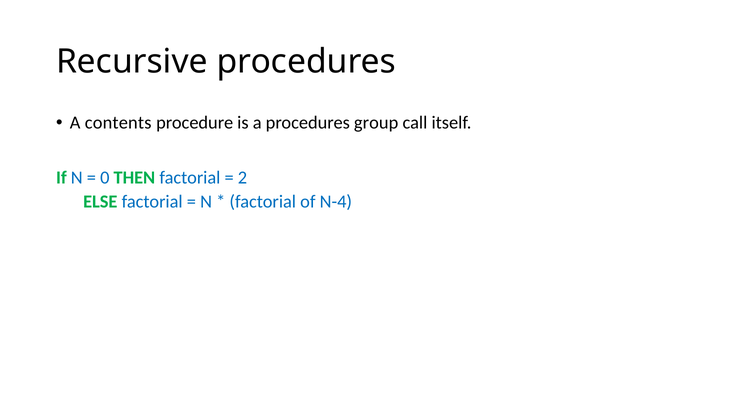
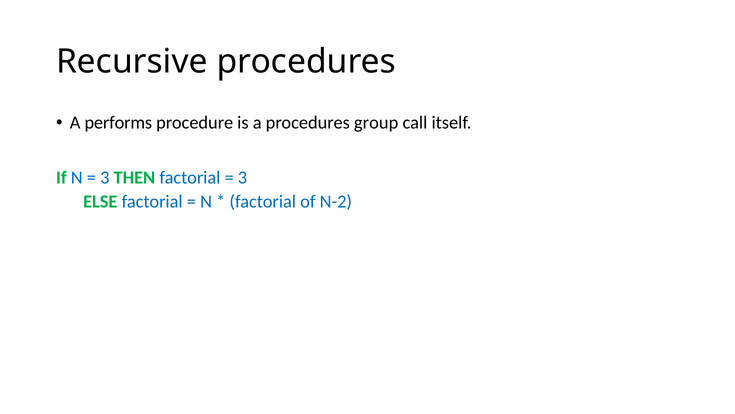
contents: contents -> performs (118, 123)
0: 0 -> 3 (105, 178)
2: 2 -> 3 (243, 178)
N-4: N-4 -> N-2 (336, 201)
